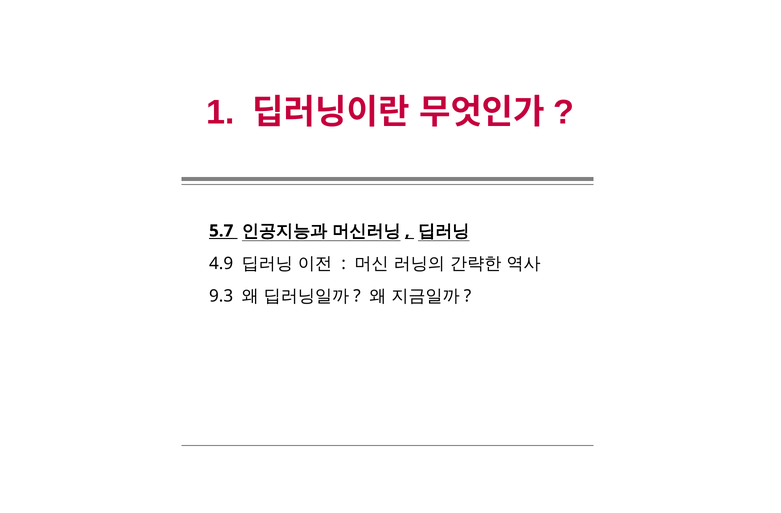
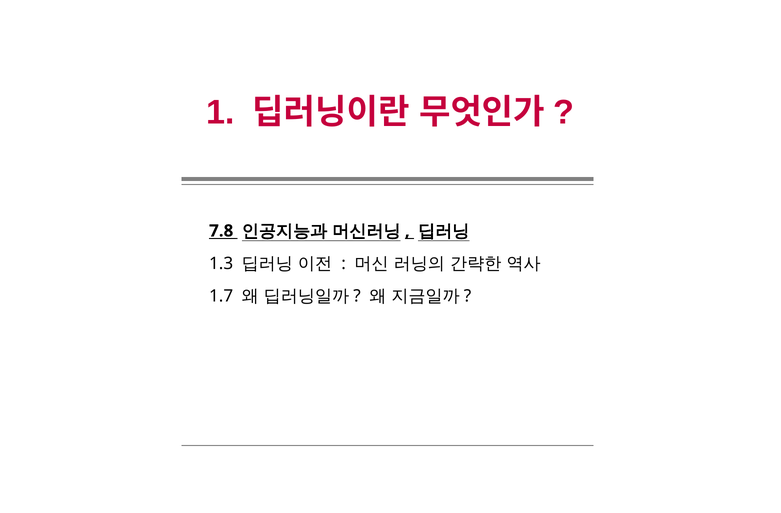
5.7: 5.7 -> 7.8 (221, 231)
4.9: 4.9 -> 1.3 (221, 264)
9.3: 9.3 -> 1.7 (221, 296)
